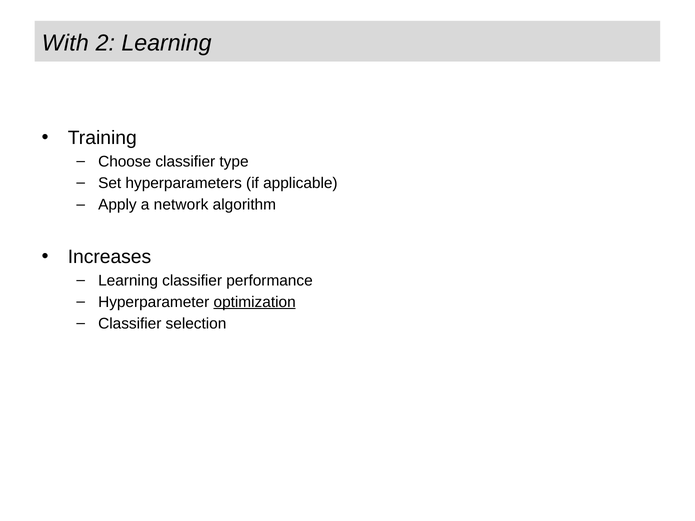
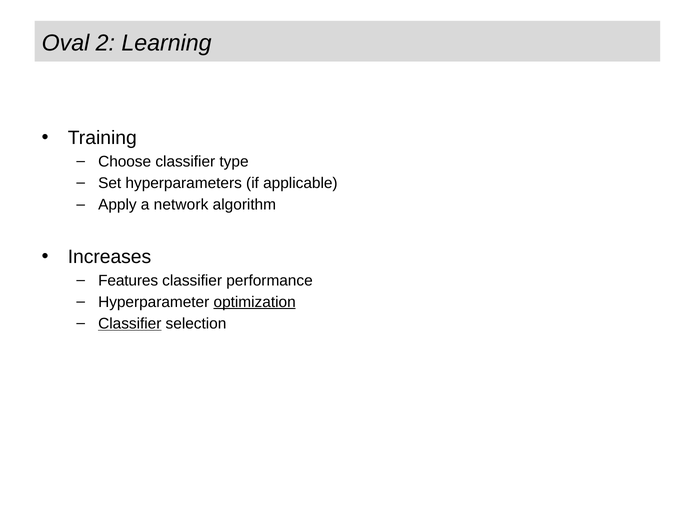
With: With -> Oval (65, 43)
Learning: Learning -> Features (128, 281)
Classifier underline: none -> present (130, 324)
